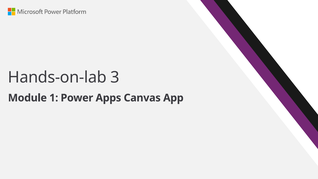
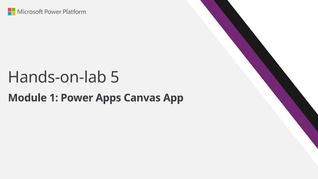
3: 3 -> 5 (115, 77)
